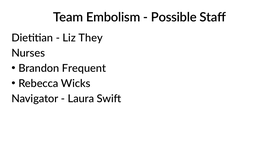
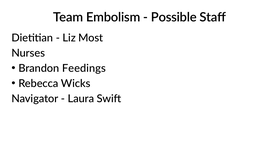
They: They -> Most (91, 38)
Frequent: Frequent -> Feedings (84, 69)
